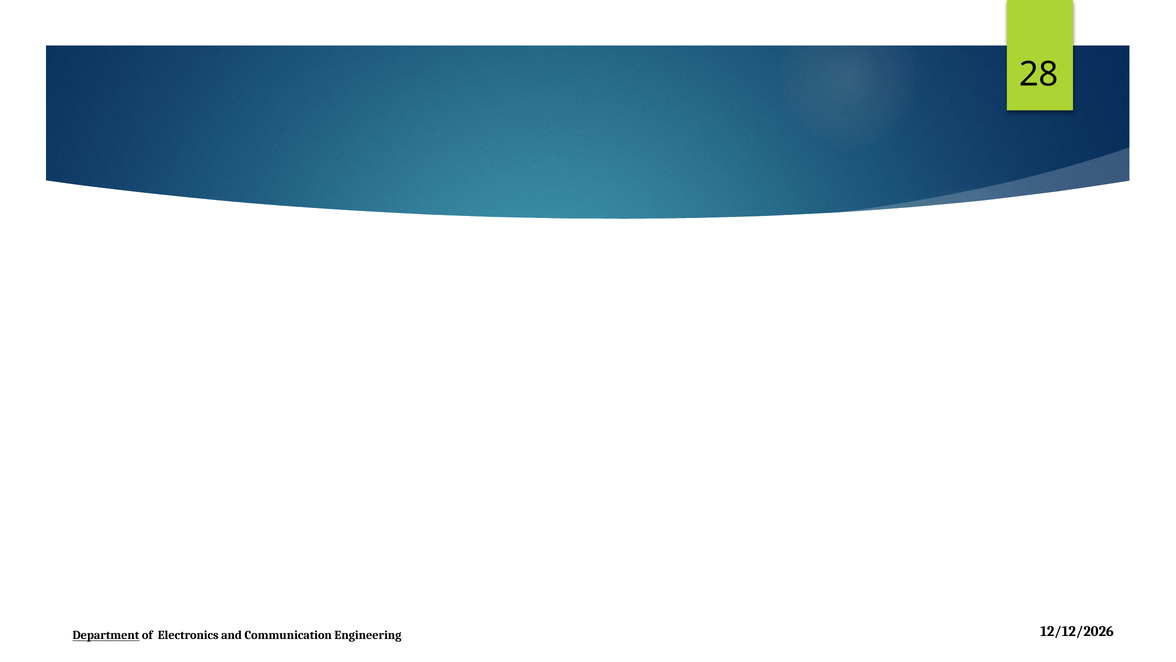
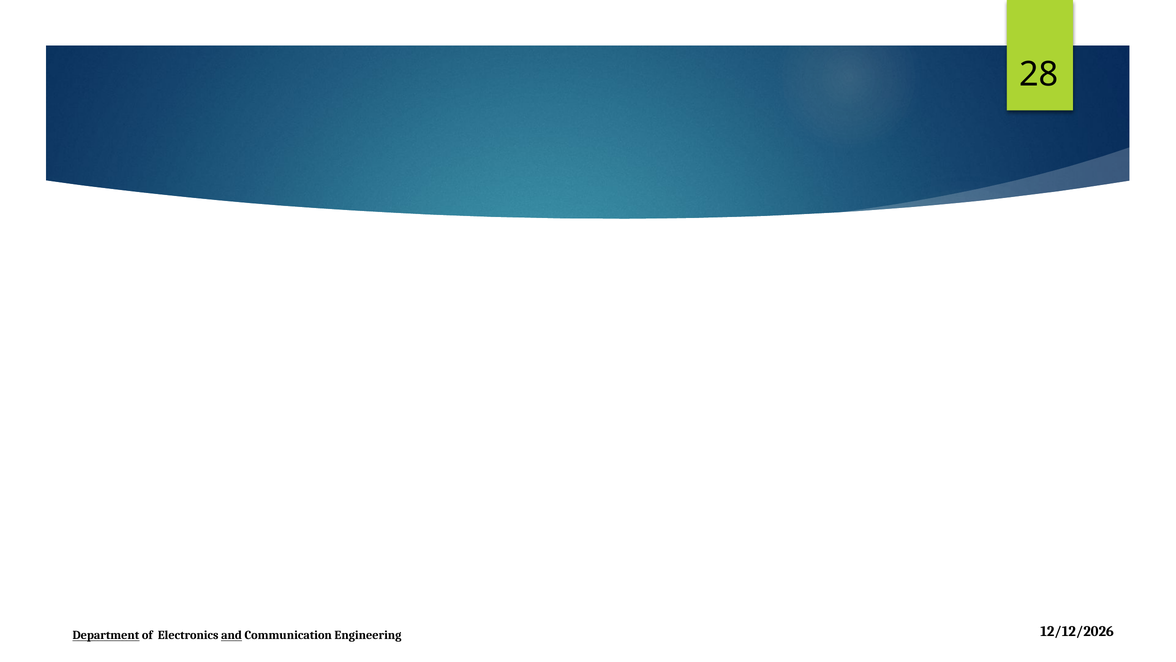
and underline: none -> present (232, 635)
